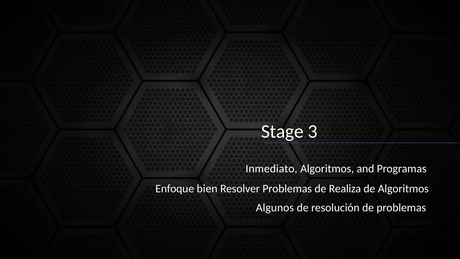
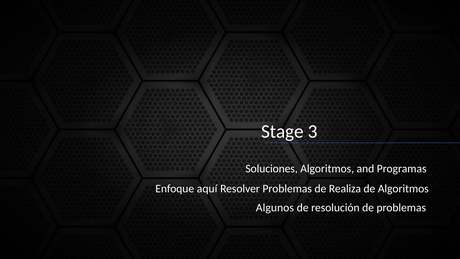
Inmediato: Inmediato -> Soluciones (272, 169)
bien: bien -> aquí (207, 189)
